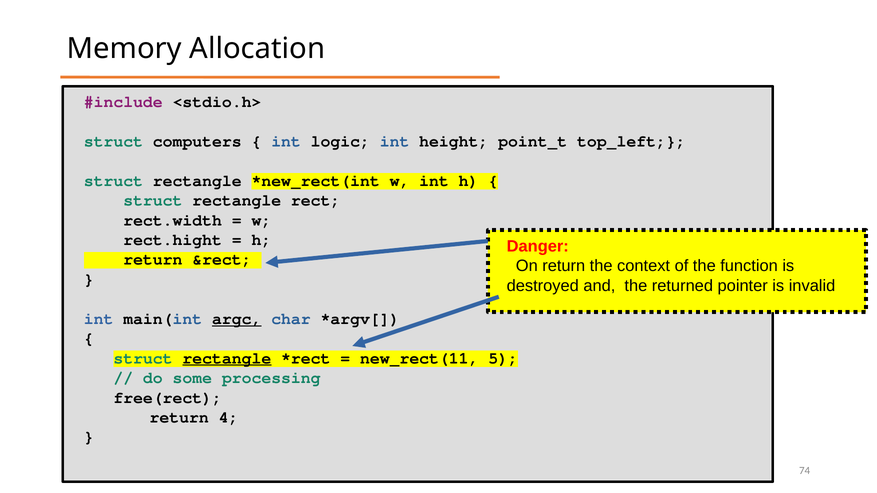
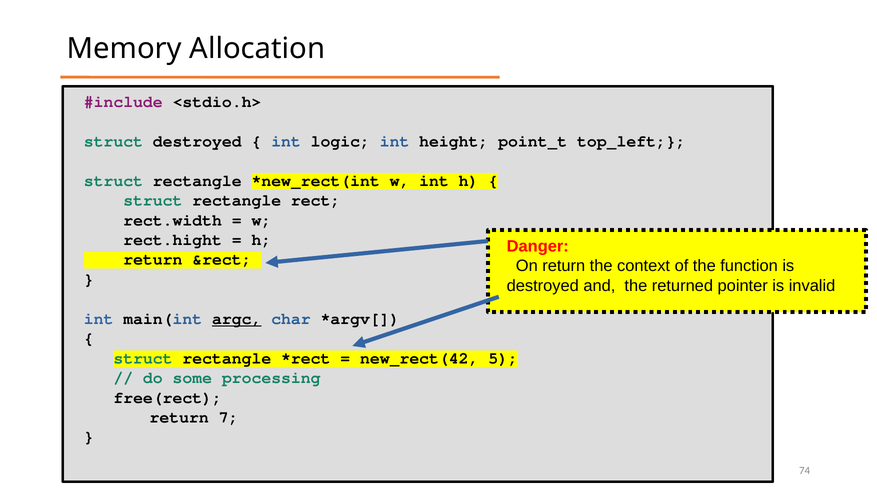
struct computers: computers -> destroyed (197, 141)
rectangle underline: present -> none (227, 358)
new_rect(11: new_rect(11 -> new_rect(42 (419, 358)
4: 4 -> 7 (229, 418)
